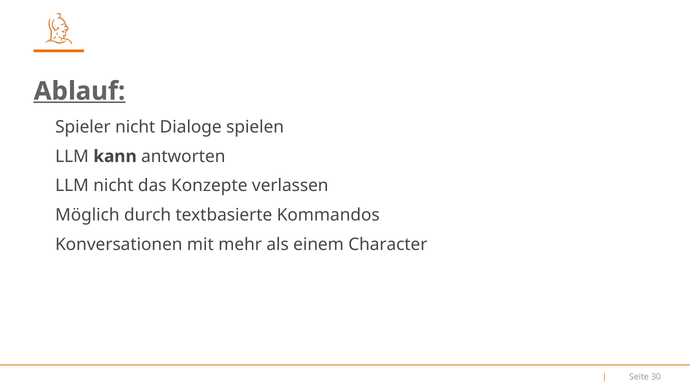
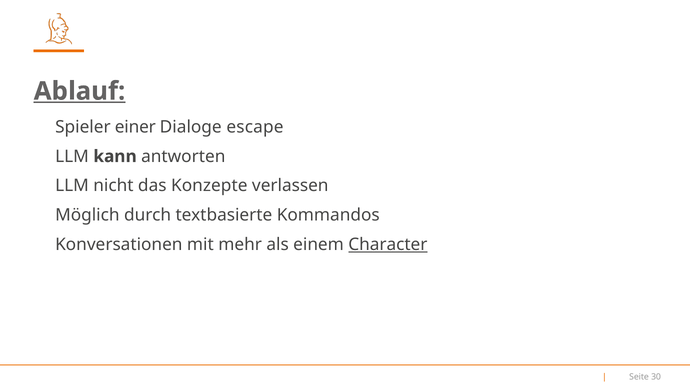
nicht: nicht -> einer (135, 127)
spielen: spielen -> escape (255, 127)
Character underline: none -> present (388, 245)
